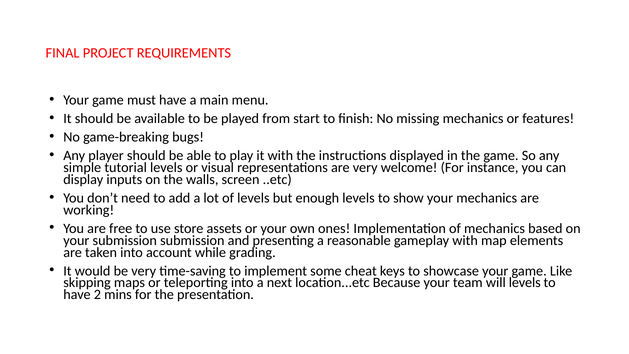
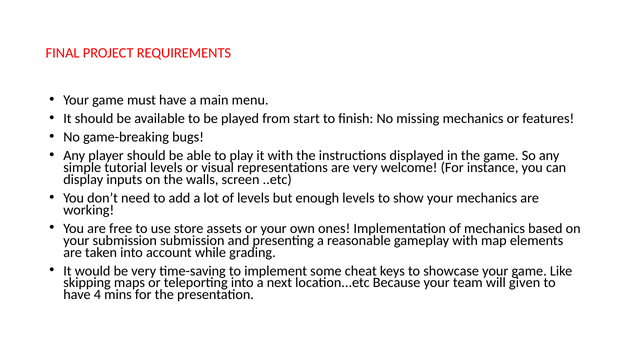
will levels: levels -> given (525, 283)
2: 2 -> 4 (97, 295)
